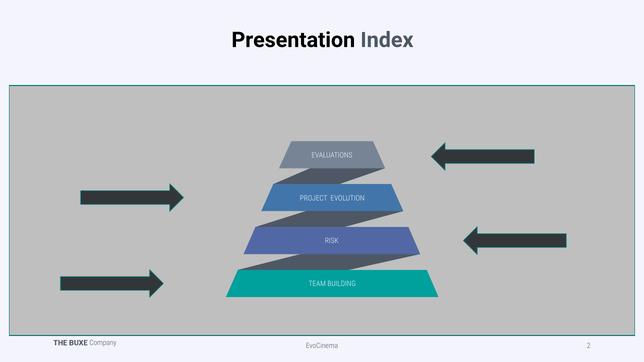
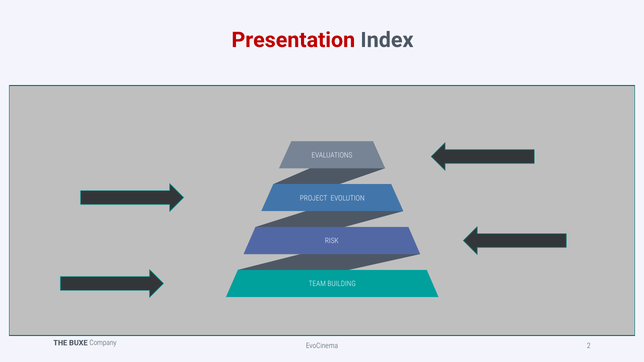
Presentation colour: black -> red (293, 40)
